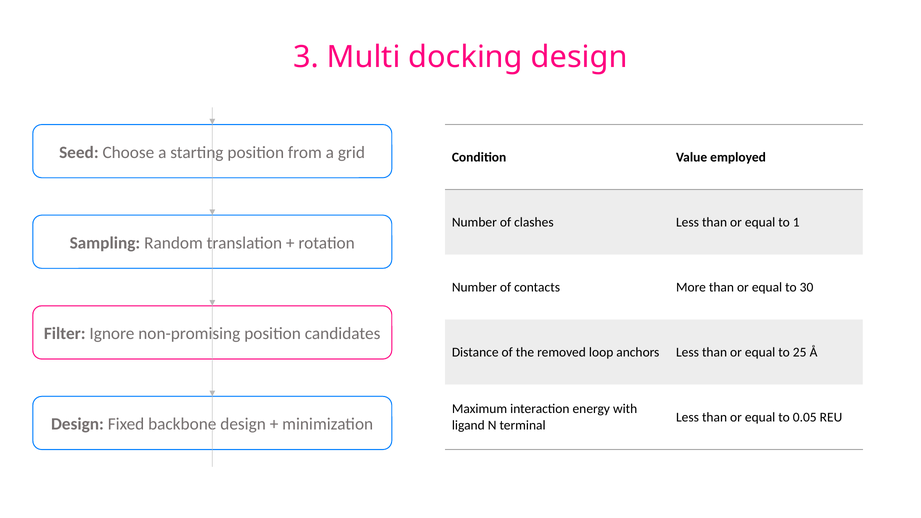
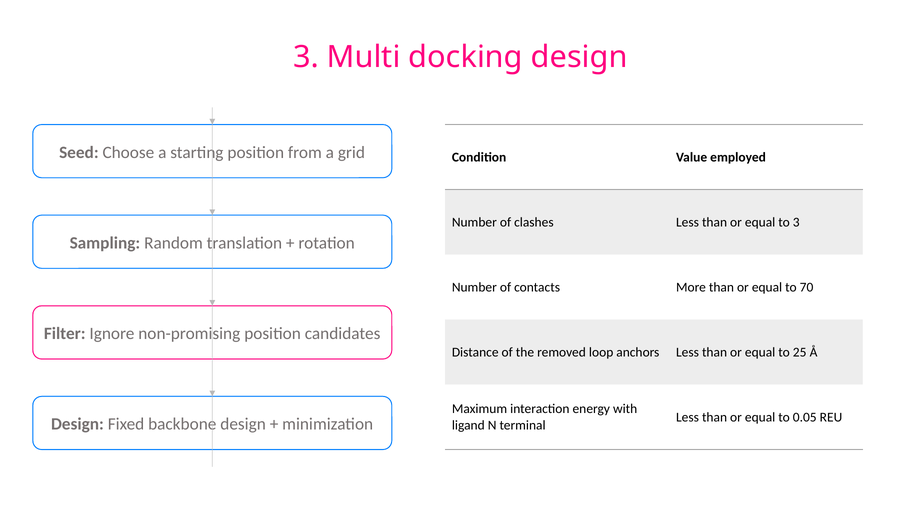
to 1: 1 -> 3 (796, 222)
30: 30 -> 70 (807, 287)
